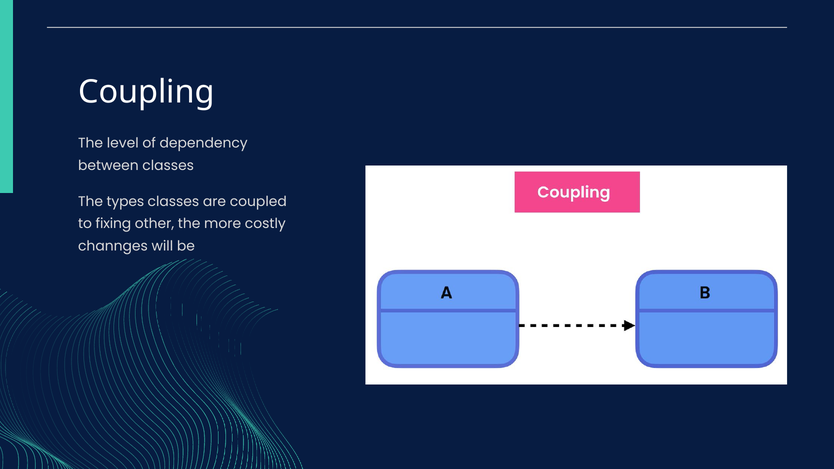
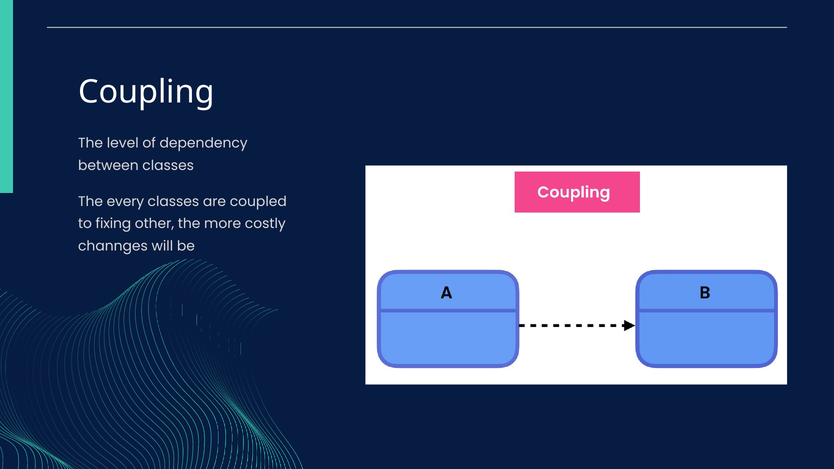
types: types -> every (125, 202)
